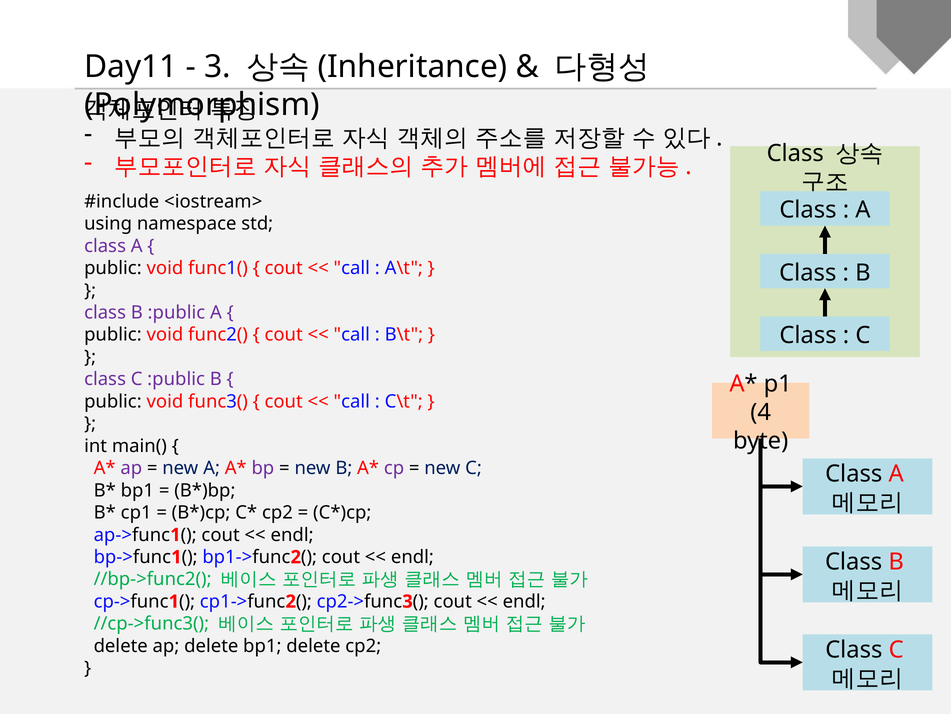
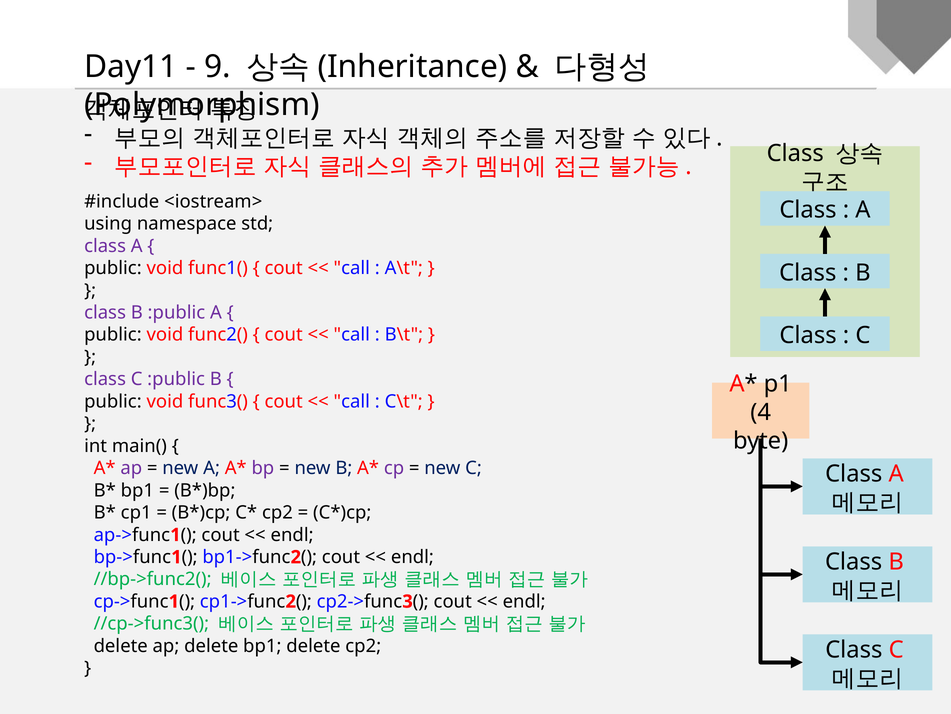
3: 3 -> 9 (217, 67)
